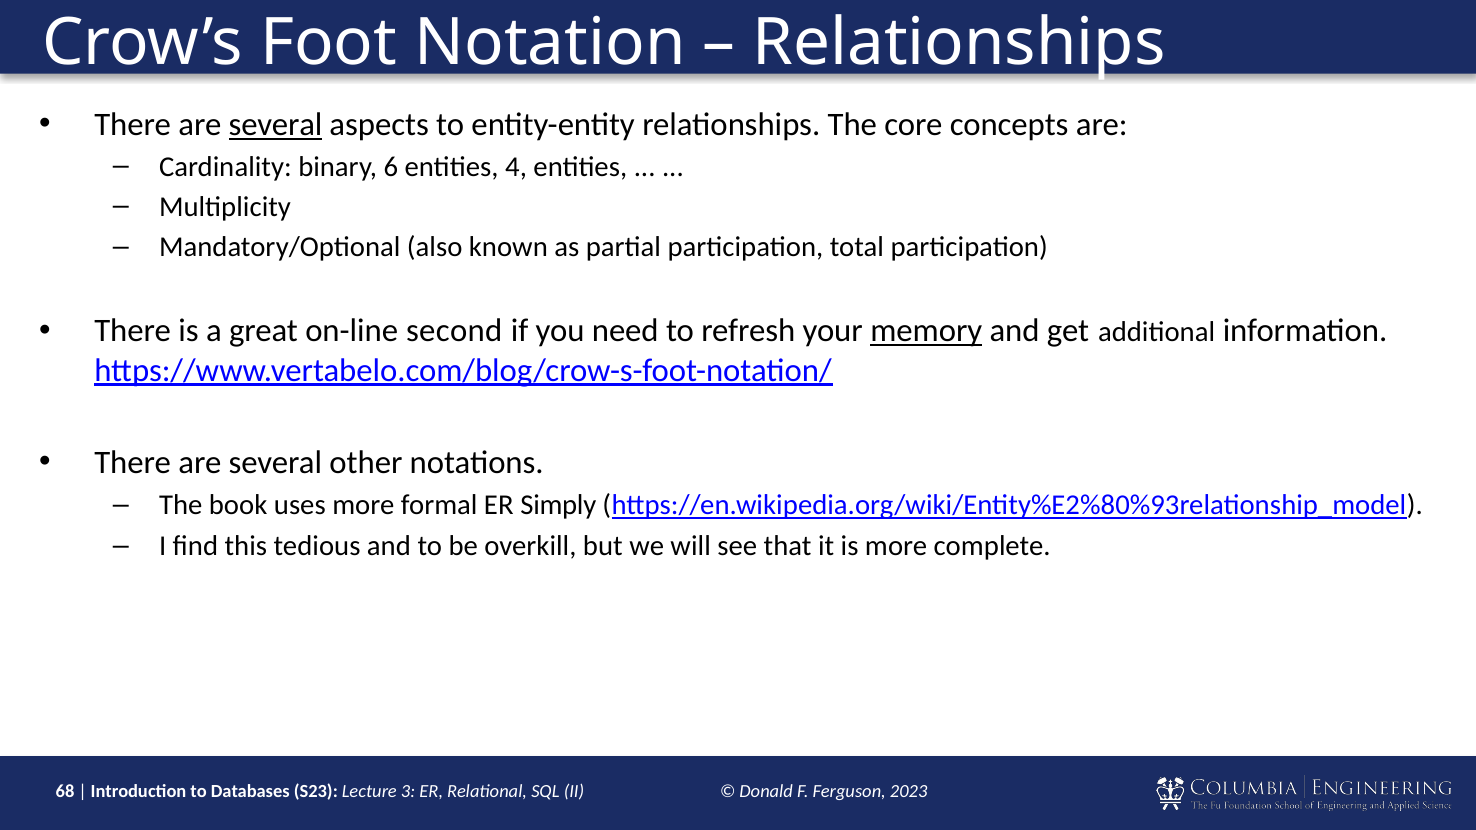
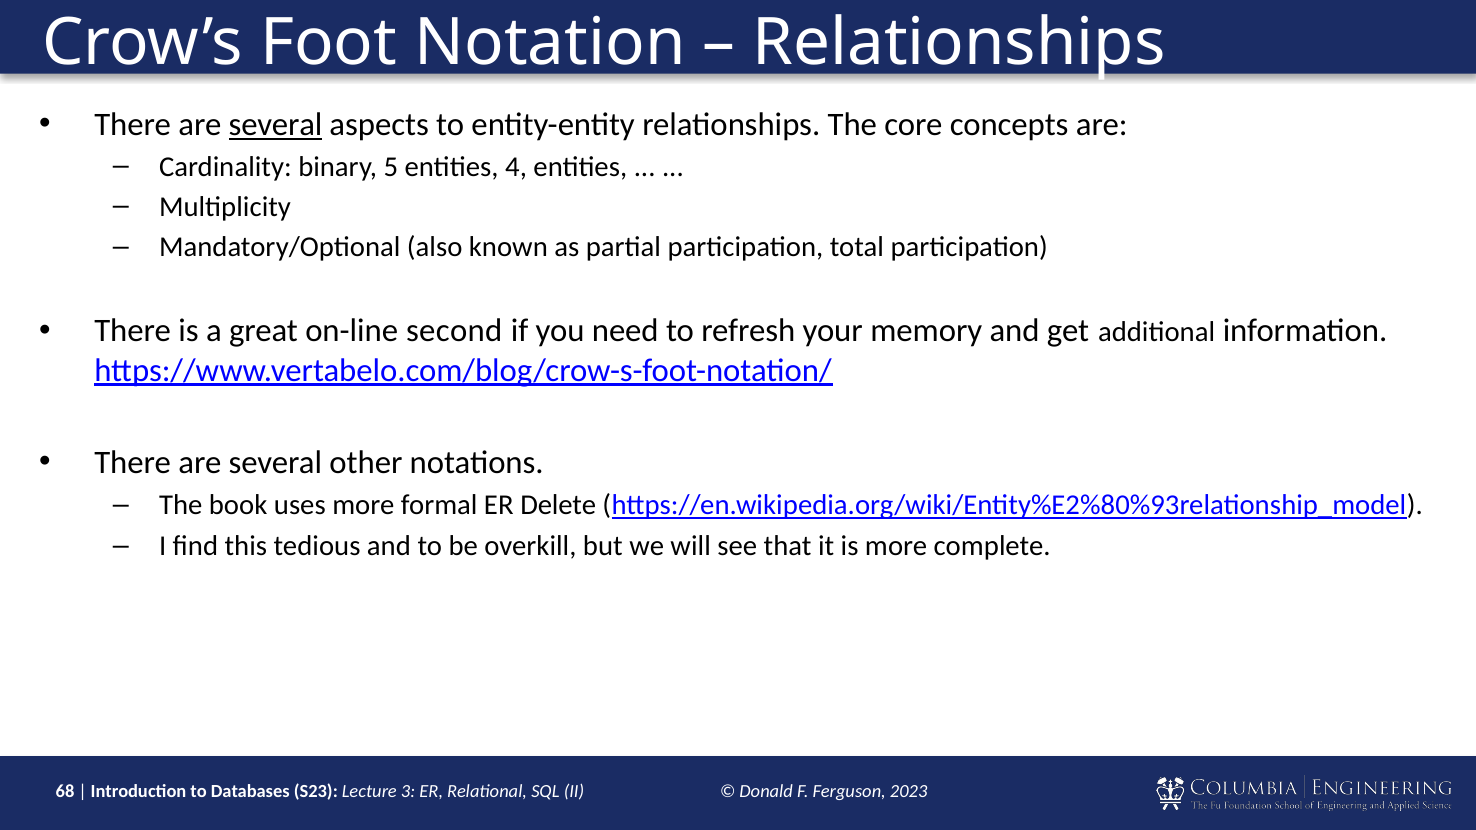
6: 6 -> 5 (391, 167)
memory underline: present -> none (926, 331)
Simply: Simply -> Delete (558, 506)
